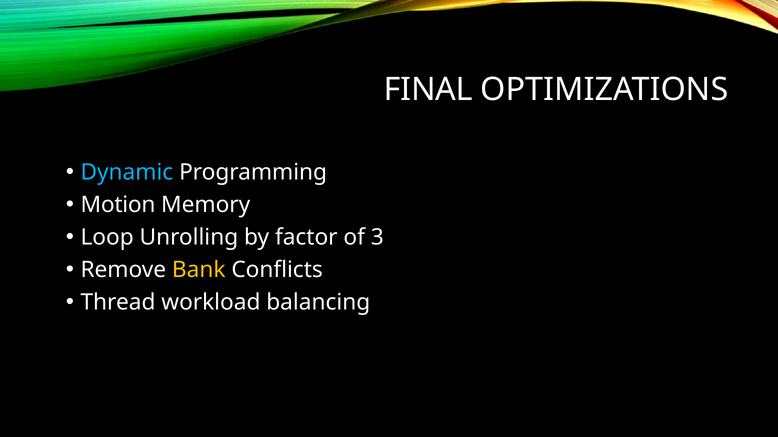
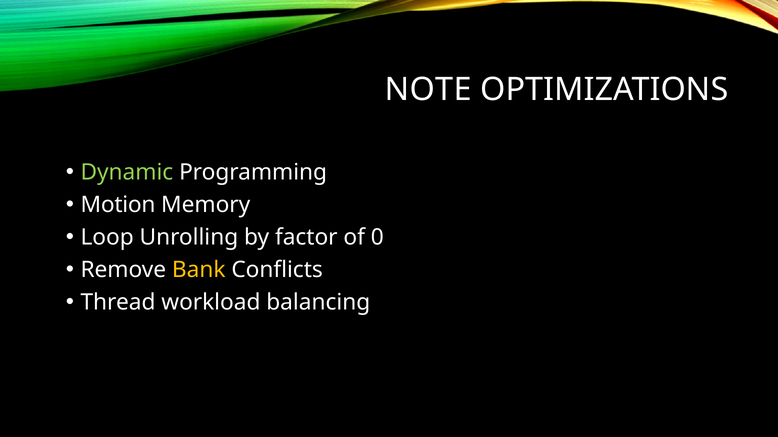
FINAL: FINAL -> NOTE (428, 90)
Dynamic colour: light blue -> light green (127, 172)
3: 3 -> 0 (377, 238)
